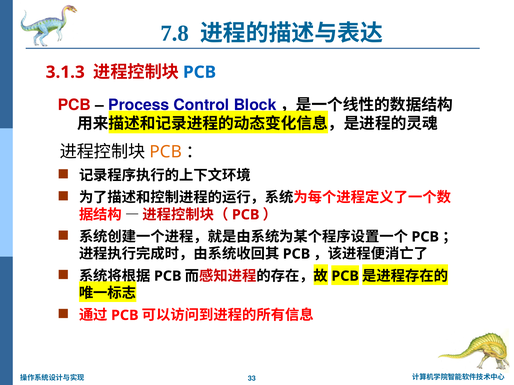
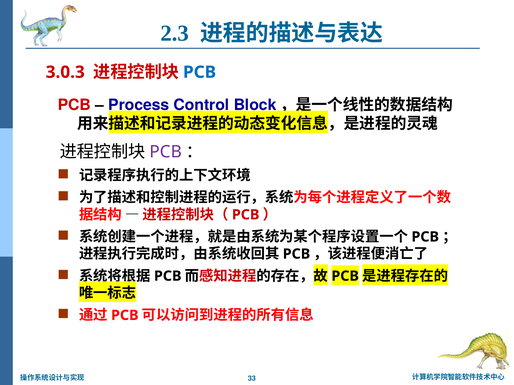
7.8: 7.8 -> 2.3 (175, 33)
3.1.3: 3.1.3 -> 3.0.3 (65, 72)
PCB colour: orange -> purple (166, 152)
